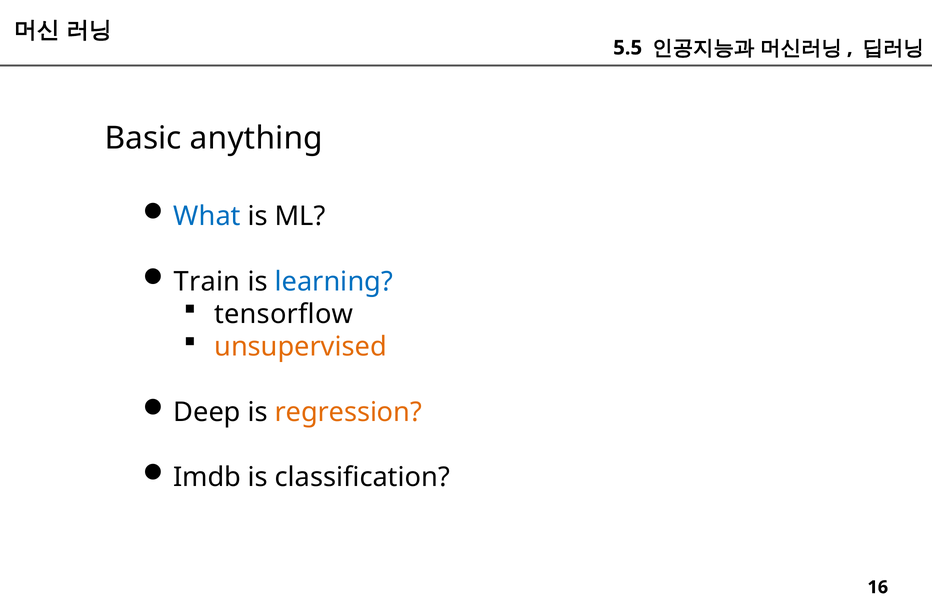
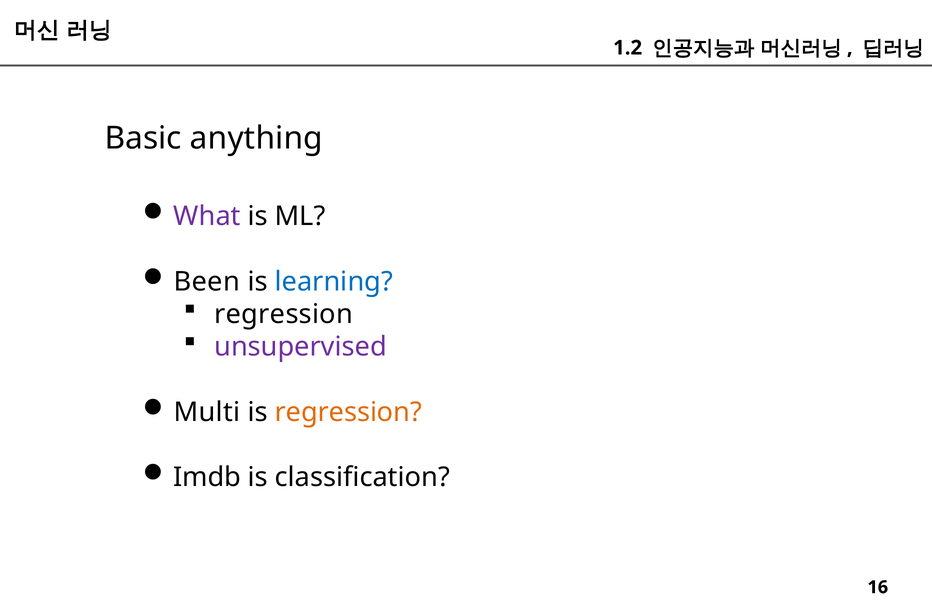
5.5: 5.5 -> 1.2 (628, 48)
What colour: blue -> purple (207, 216)
Train: Train -> Been (207, 282)
tensorflow: tensorflow -> regression (284, 314)
unsupervised colour: orange -> purple (301, 347)
Deep: Deep -> Multi (207, 412)
